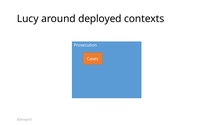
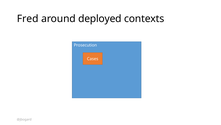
Lucy: Lucy -> Fred (28, 19)
